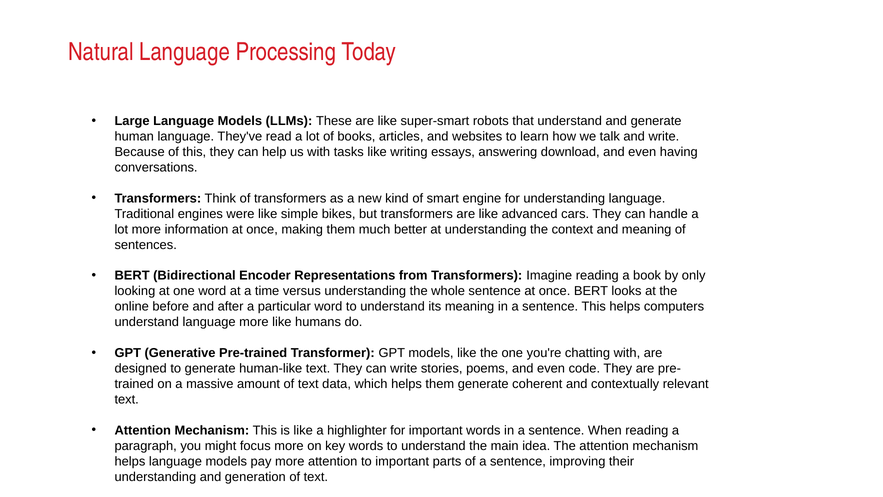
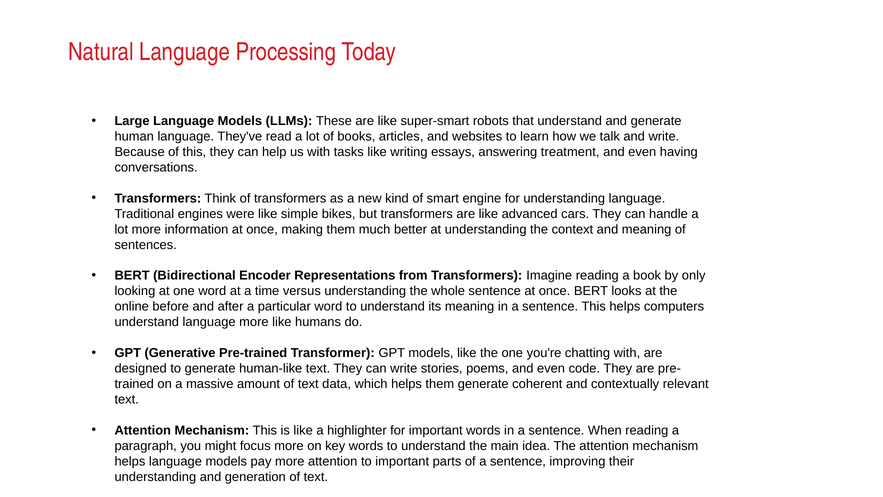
download: download -> treatment (570, 152)
